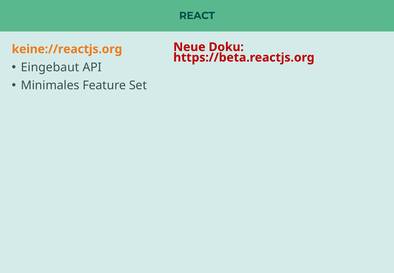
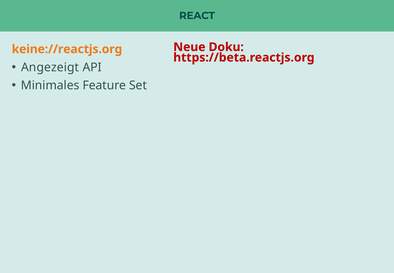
Eingebaut: Eingebaut -> Angezeigt (50, 67)
